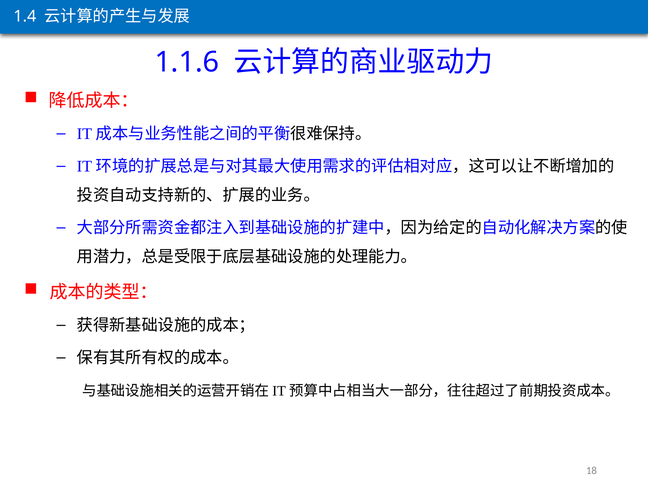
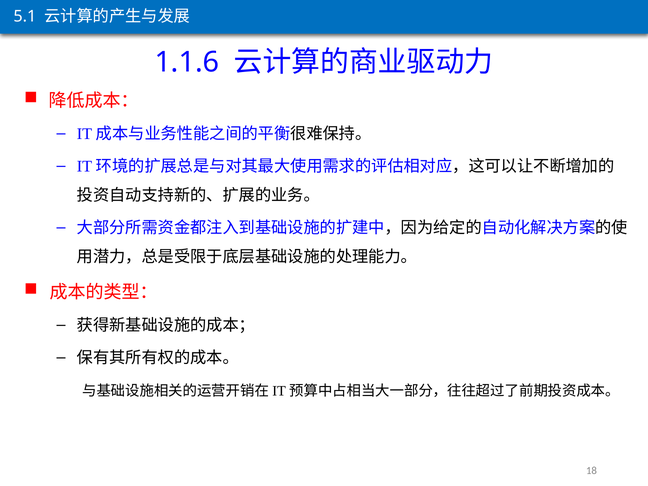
1.4: 1.4 -> 5.1 (25, 17)
